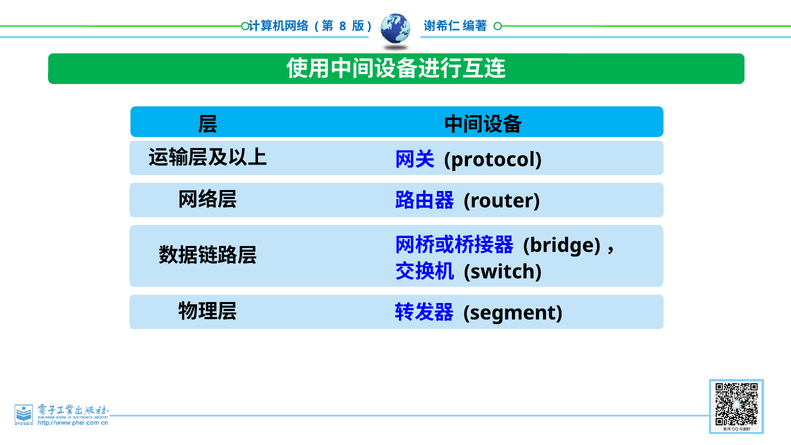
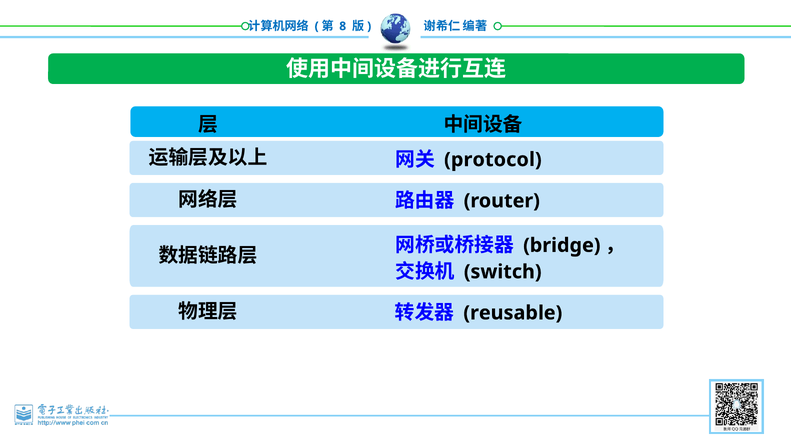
segment: segment -> reusable (513, 313)
